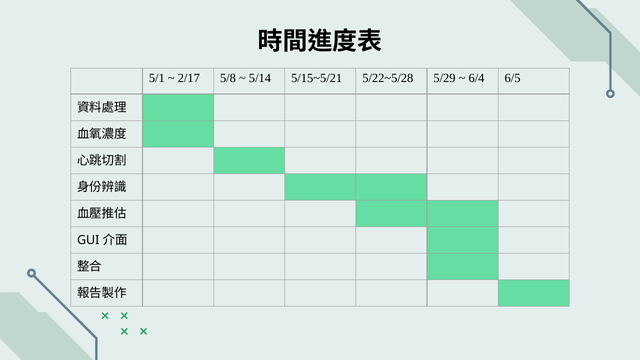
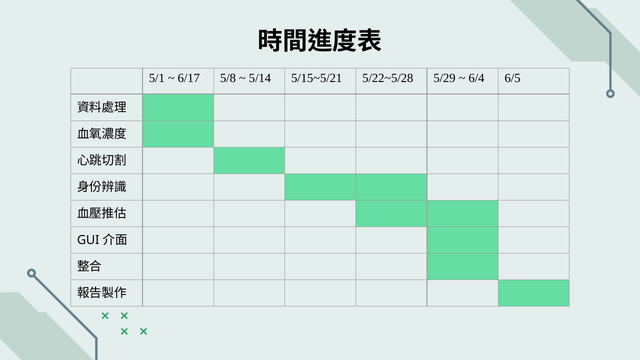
2/17: 2/17 -> 6/17 (189, 78)
